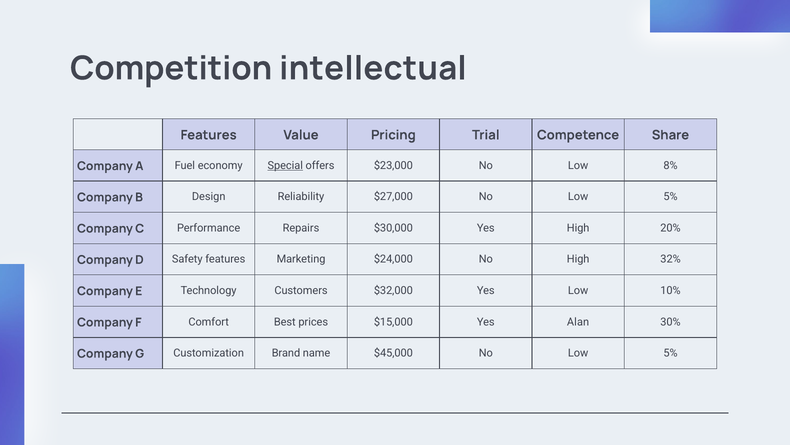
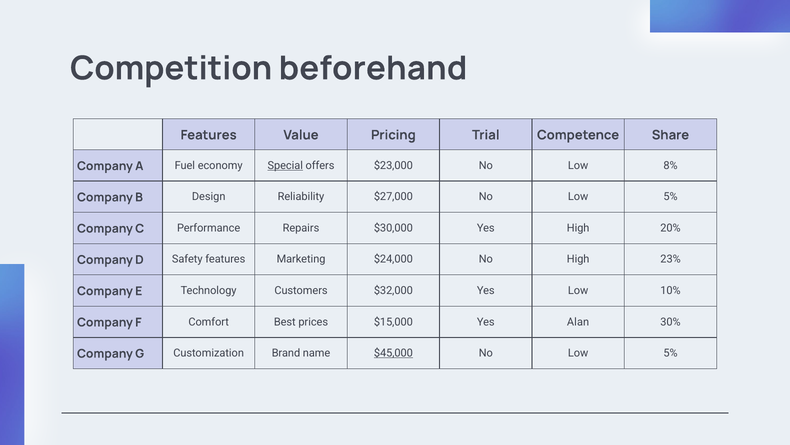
intellectual: intellectual -> beforehand (373, 68)
32%: 32% -> 23% (671, 259)
$45,000 underline: none -> present (393, 353)
